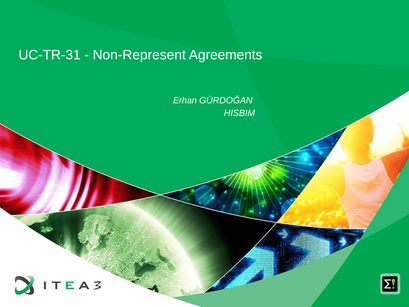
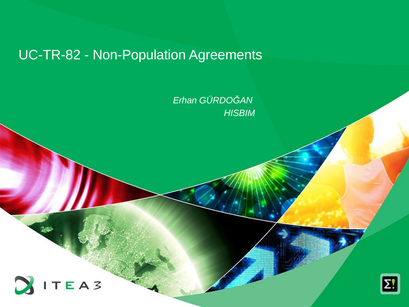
UC-TR-31: UC-TR-31 -> UC-TR-82 (50, 55)
Non-Represent: Non-Represent -> Non-Population (139, 55)
